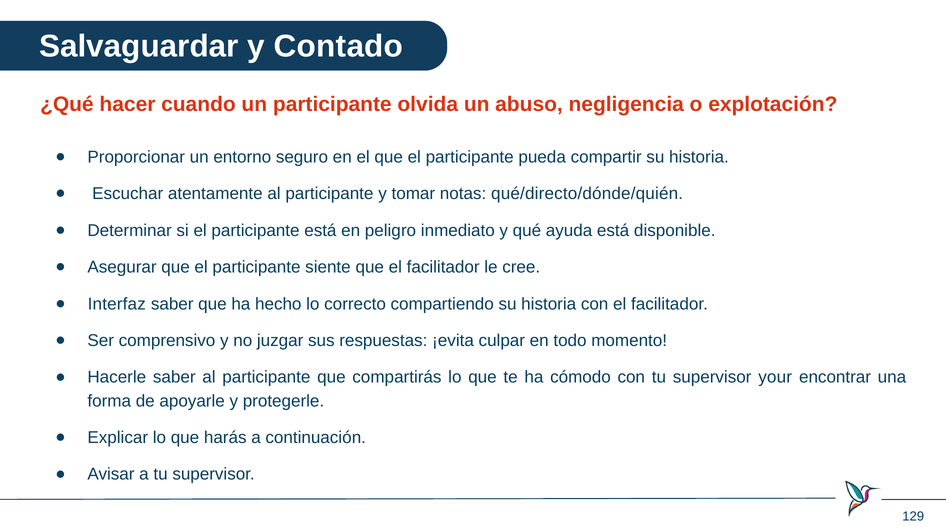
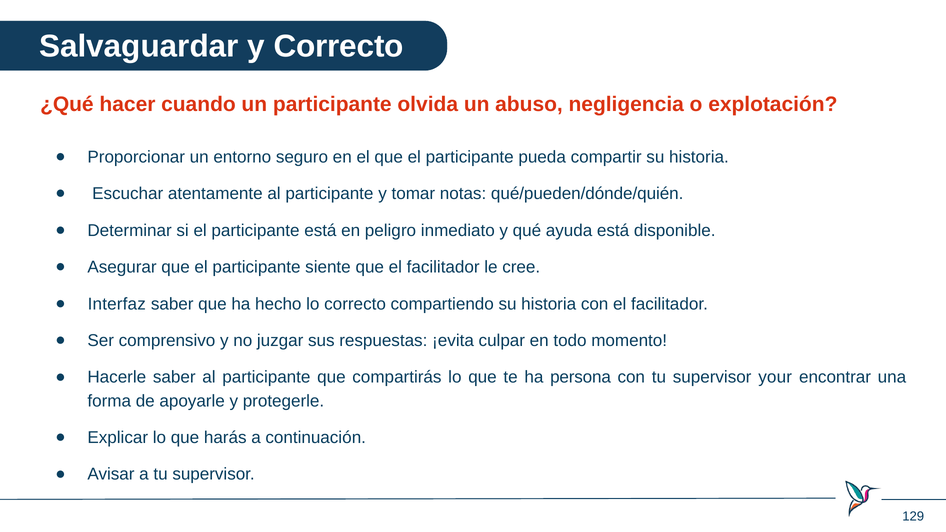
y Contado: Contado -> Correcto (339, 46)
qué/directo/dónde/quién: qué/directo/dónde/quién -> qué/pueden/dónde/quién (587, 194)
cómodo: cómodo -> persona (581, 377)
